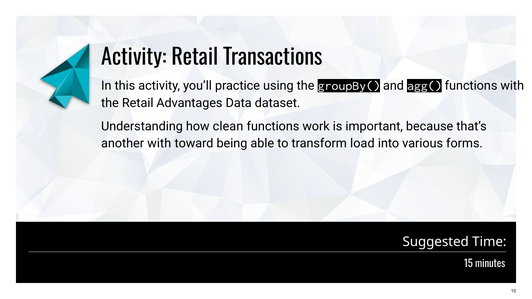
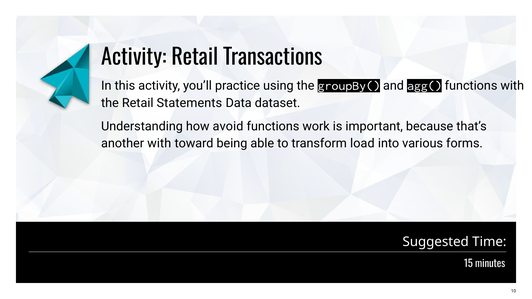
Advantages: Advantages -> Statements (189, 103)
clean: clean -> avoid (228, 126)
